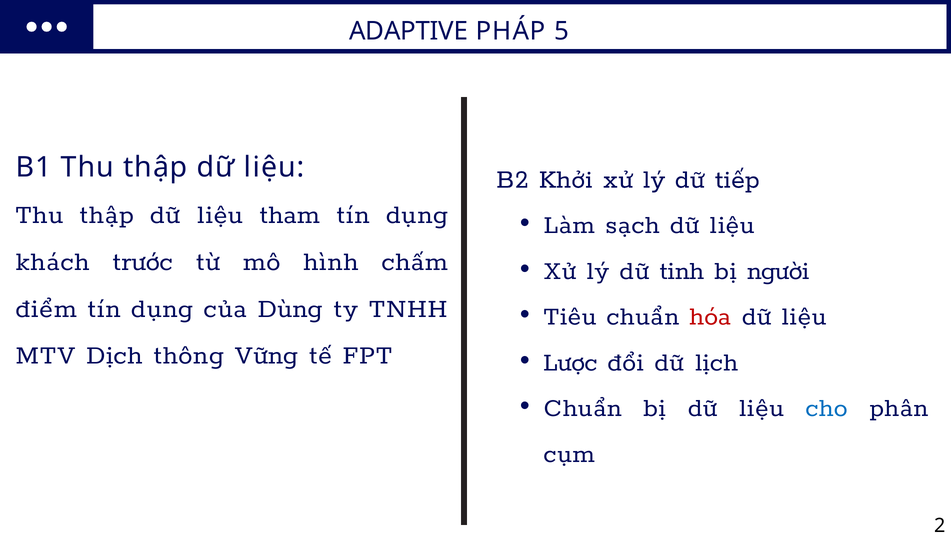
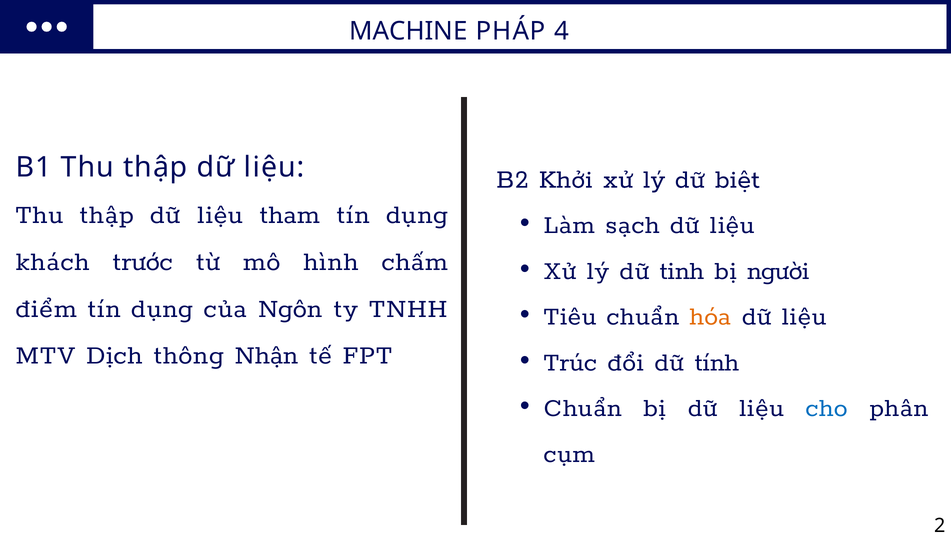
ADAPTIVE: ADAPTIVE -> MACHINE (408, 31)
5: 5 -> 4 (561, 31)
tiếp: tiếp -> biệt (737, 178)
Dùng: Dùng -> Ngôn (290, 308)
hóa colour: red -> orange (710, 316)
Vững: Vững -> Nhận (266, 354)
Lược: Lược -> Trúc (570, 361)
lịch: lịch -> tính (717, 361)
